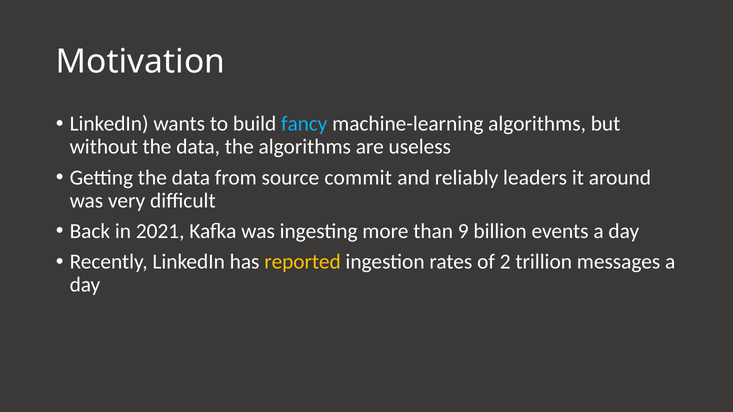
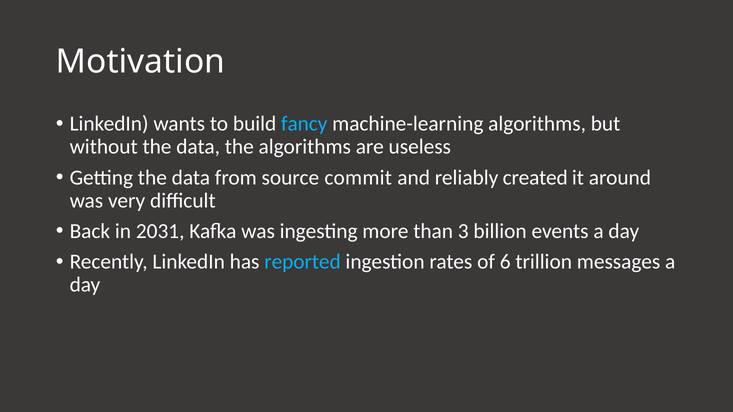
leaders: leaders -> created (535, 178)
2021: 2021 -> 2031 (160, 231)
9: 9 -> 3 (463, 231)
reported colour: yellow -> light blue (303, 262)
2: 2 -> 6 (505, 262)
